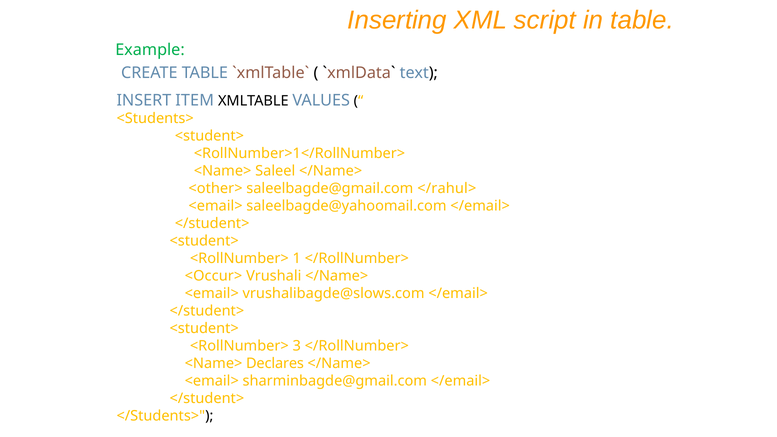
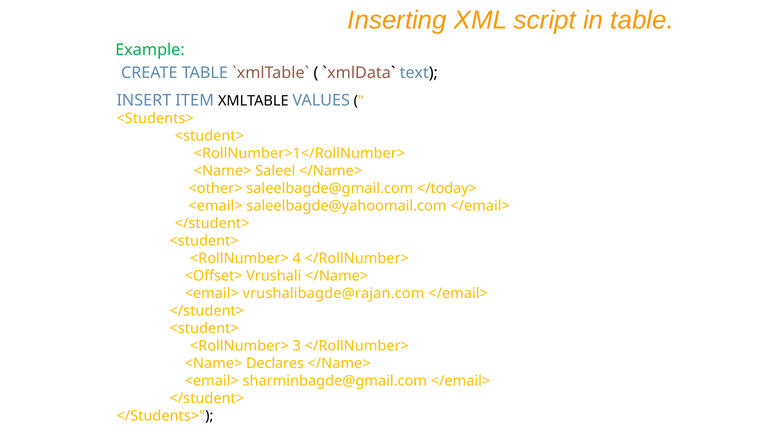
</rahul>: </rahul> -> </today> (447, 188)
1: 1 -> 4 (297, 258)
<Occur>: <Occur> -> <Offset> (214, 276)
vrushalibagde@slows.com: vrushalibagde@slows.com -> vrushalibagde@rajan.com (333, 293)
